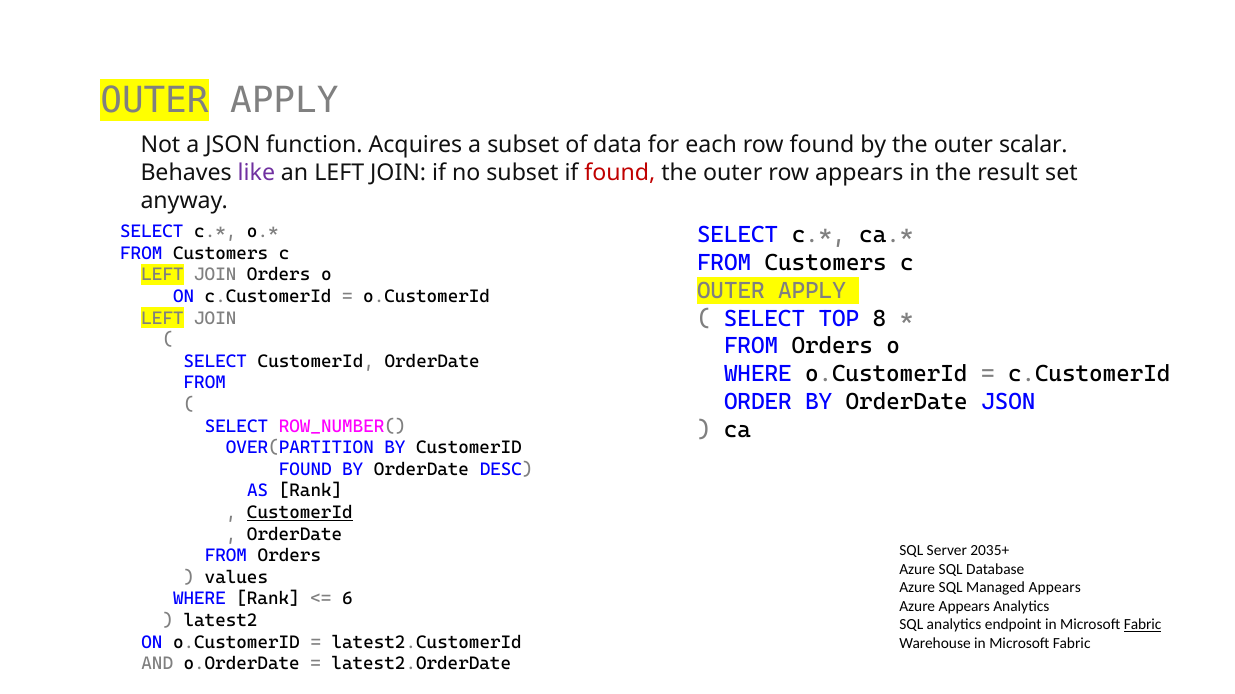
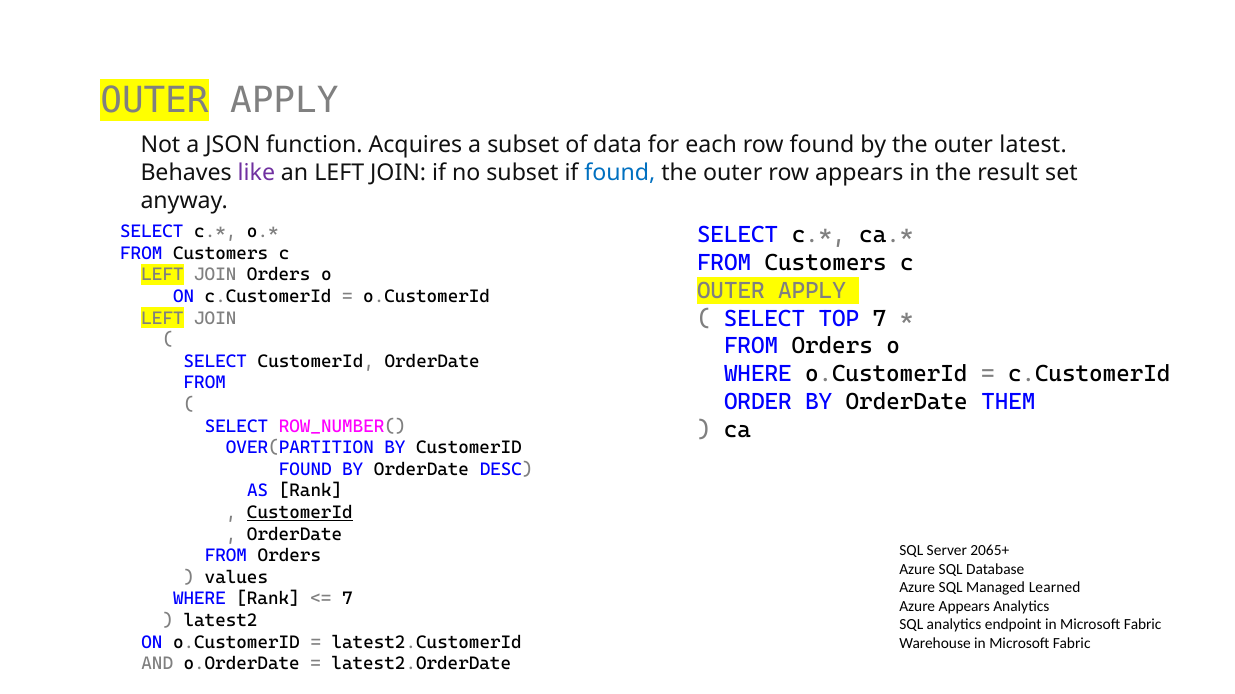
scalar: scalar -> latest (1033, 145)
found colour: red -> blue (620, 173)
TOP 8: 8 -> 7 (879, 319)
OrderDate JSON: JSON -> THEM (1008, 402)
2035+: 2035+ -> 2065+ (990, 551)
Managed Appears: Appears -> Learned (1055, 588)
6: 6 -> 7 (347, 600)
Fabric underline: present -> none (1143, 625)
